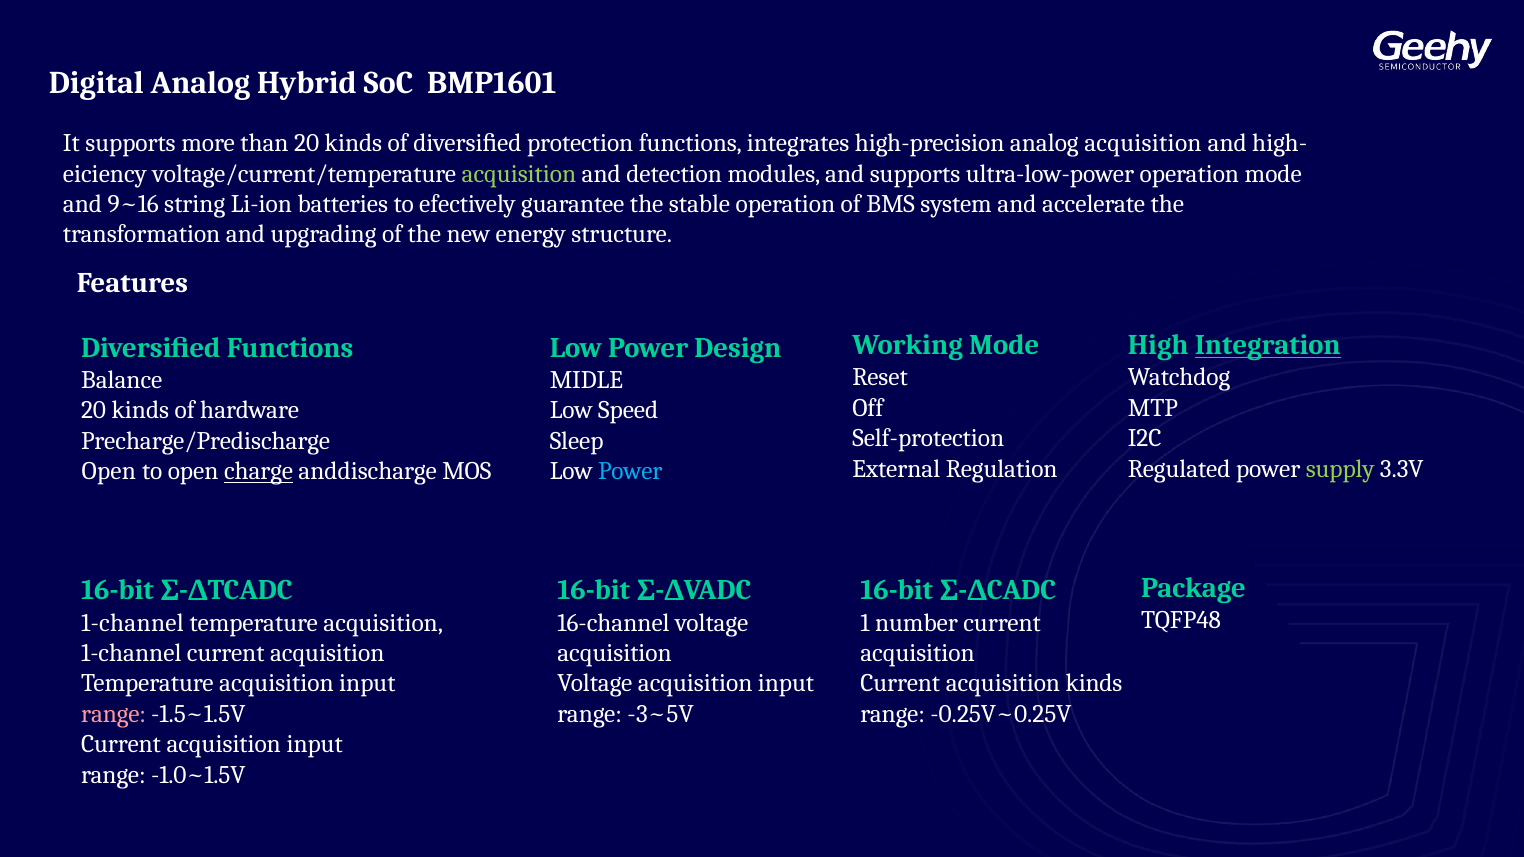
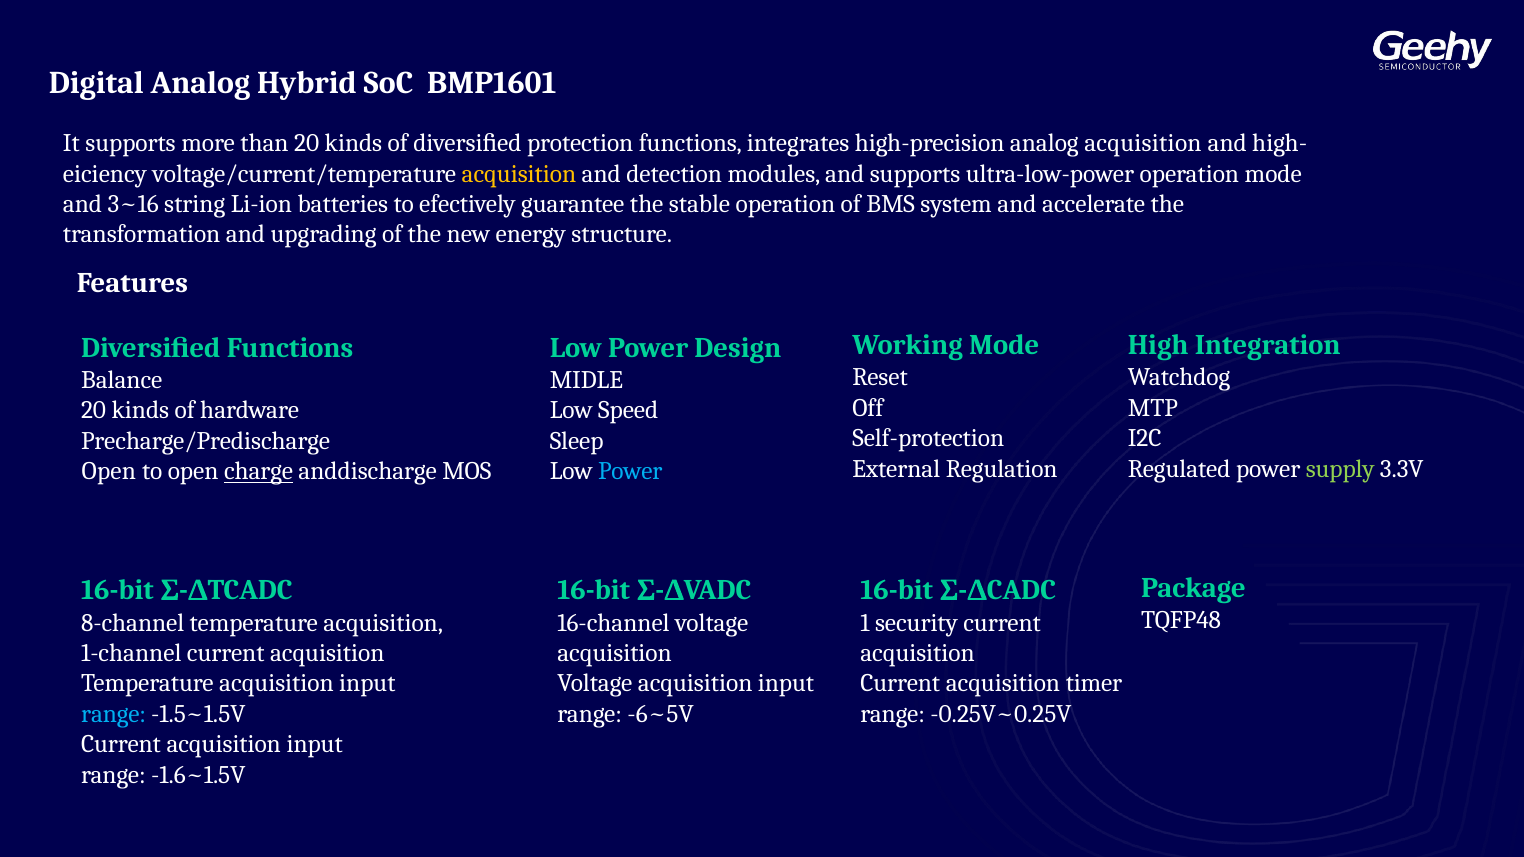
acquisition colour: light green -> yellow (519, 174)
9~16: 9~16 -> 3~16 (133, 204)
Integration underline: present -> none (1268, 345)
1-channel: 1-channel -> 8-channel (133, 623)
number: number -> security (916, 623)
acquisition kinds: kinds -> timer (1094, 684)
range colour: pink -> light blue (114, 714)
-3~5V: -3~5V -> -6~5V (661, 714)
-1.0~1.5V: -1.0~1.5V -> -1.6~1.5V (198, 775)
